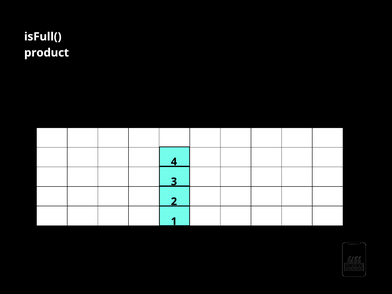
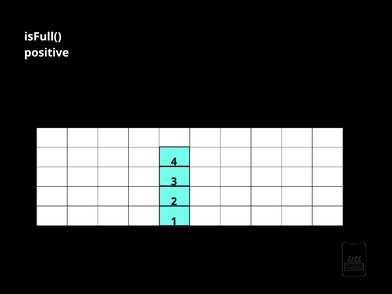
product: product -> positive (47, 53)
